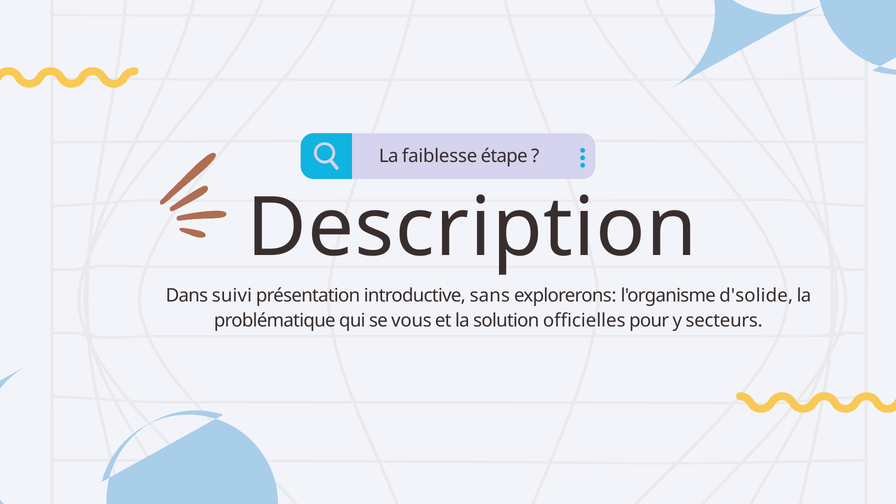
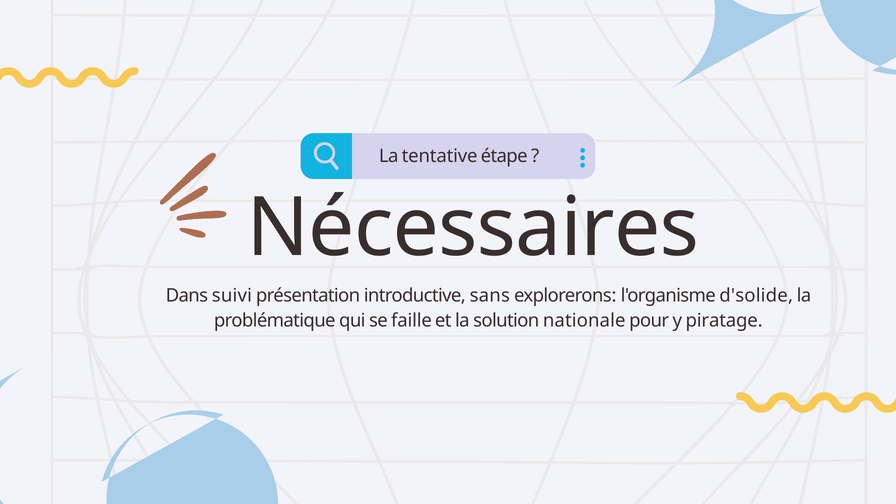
faiblesse: faiblesse -> tentative (440, 156)
Description: Description -> Nécessaires (473, 228)
vous: vous -> faille (411, 321)
officielles: officielles -> nationale (584, 321)
secteurs: secteurs -> piratage (724, 321)
